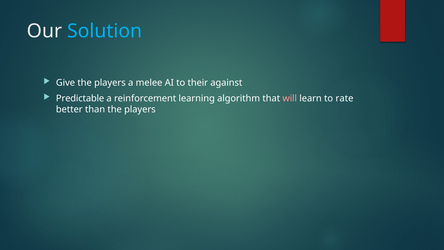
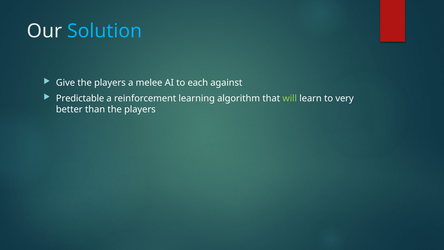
their: their -> each (198, 83)
will colour: pink -> light green (290, 98)
rate: rate -> very (345, 98)
